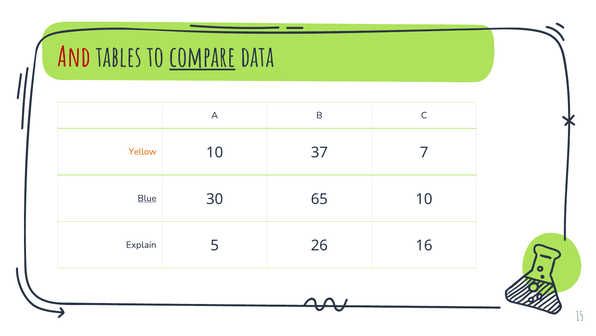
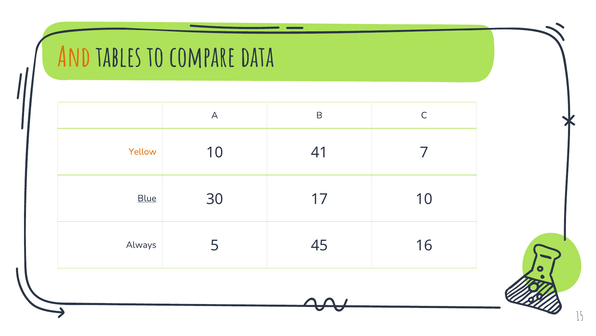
And colour: red -> orange (74, 57)
compare underline: present -> none (202, 57)
37: 37 -> 41 (319, 152)
65: 65 -> 17 (319, 199)
Explain: Explain -> Always (141, 244)
26: 26 -> 45 (319, 245)
